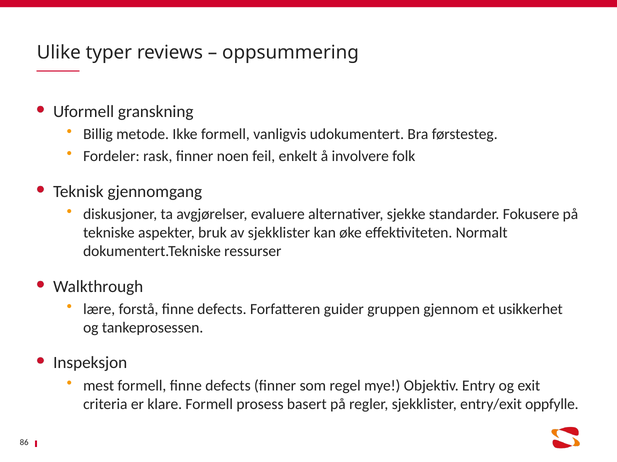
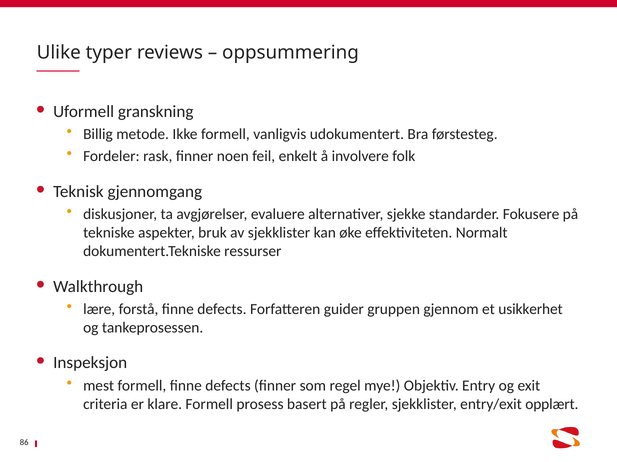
oppfylle: oppfylle -> opplært (552, 405)
